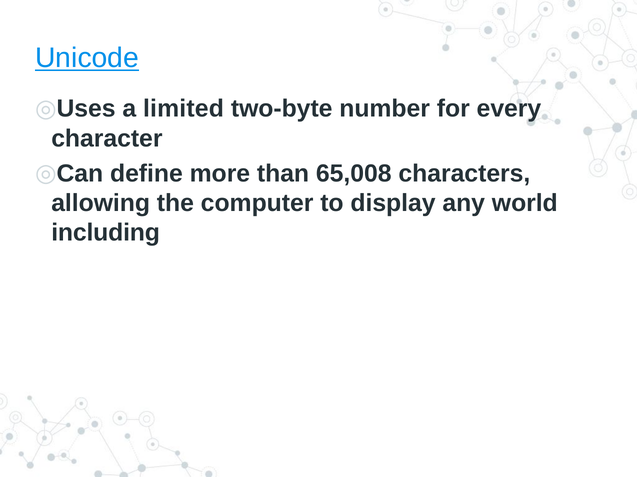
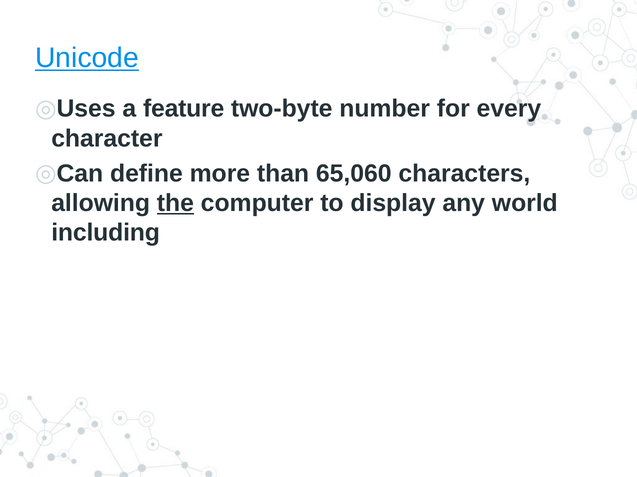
limited: limited -> feature (184, 109)
65,008: 65,008 -> 65,060 (354, 174)
the underline: none -> present (175, 203)
